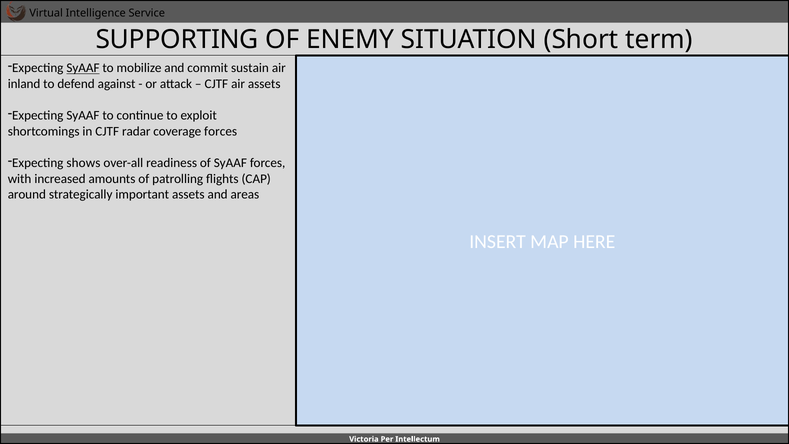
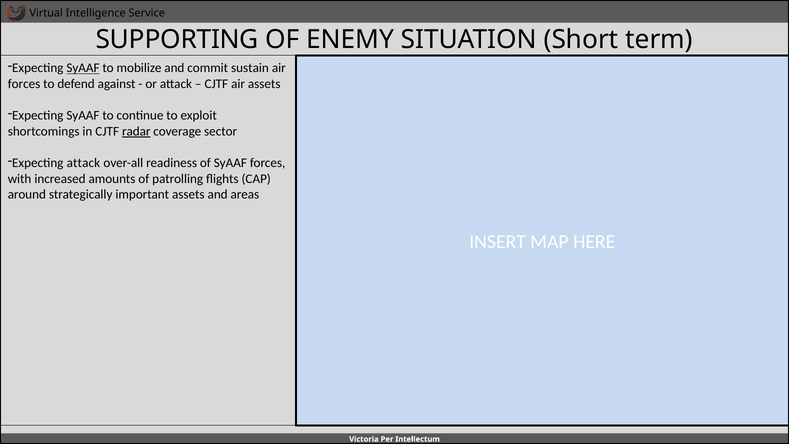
inland: inland -> forces (24, 84)
radar underline: none -> present (136, 131)
coverage forces: forces -> sector (221, 131)
Expecting shows: shows -> attack (83, 163)
